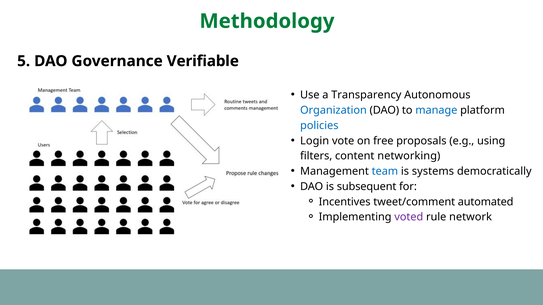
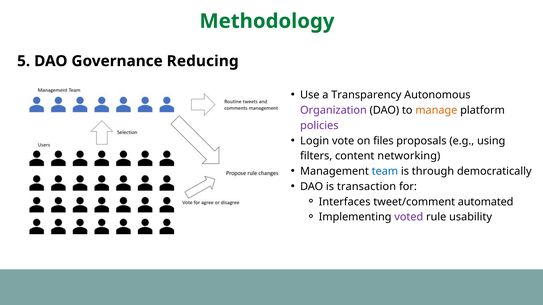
Verifiable: Verifiable -> Reducing (203, 61)
Organization colour: blue -> purple (333, 110)
manage colour: blue -> orange (436, 110)
policies colour: blue -> purple (319, 126)
free: free -> files (383, 141)
systems: systems -> through (433, 172)
subsequent: subsequent -> transaction (367, 187)
Incentives: Incentives -> Interfaces (345, 202)
network: network -> usability (471, 217)
